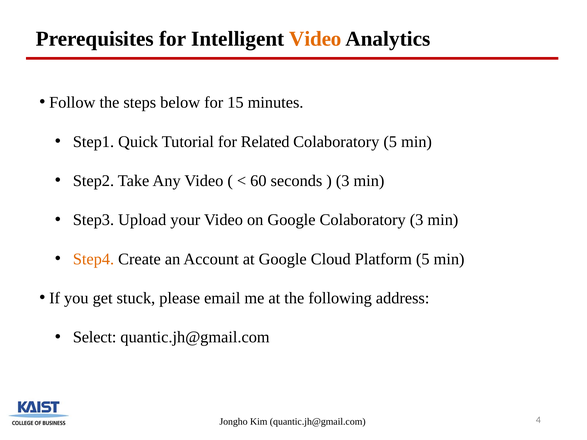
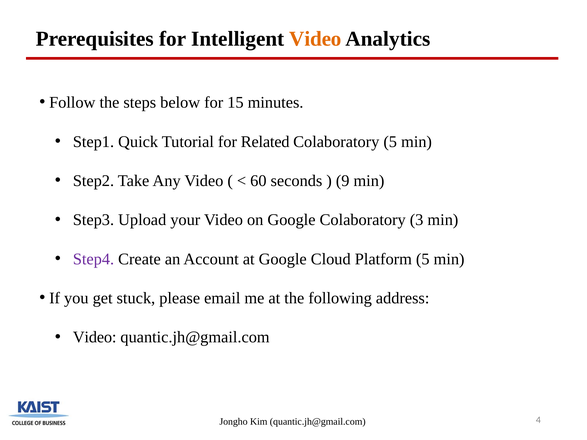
3: 3 -> 9 (343, 181)
Step4 colour: orange -> purple (93, 259)
Select: Select -> Video (95, 337)
